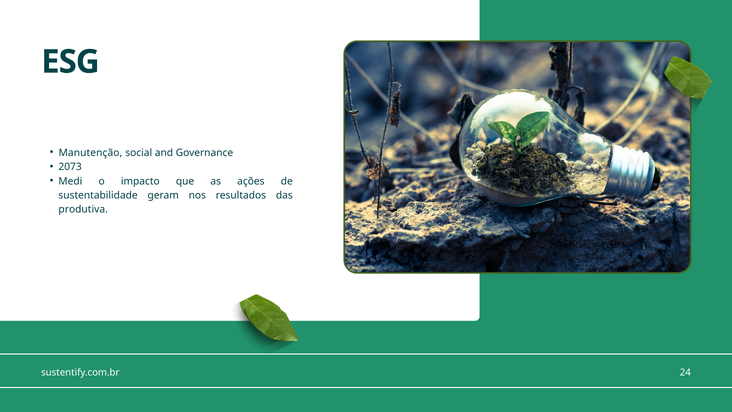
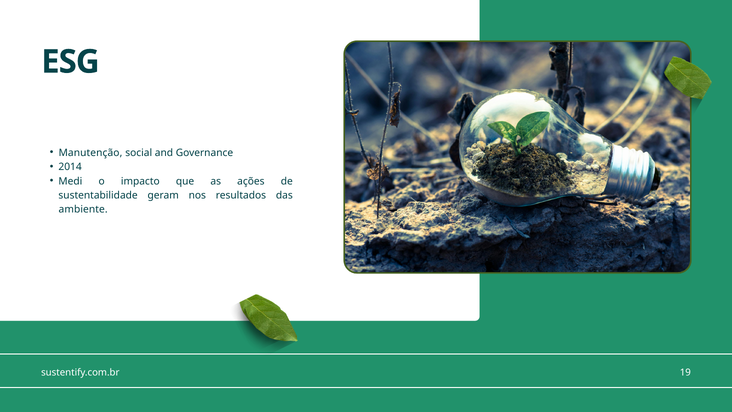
2073: 2073 -> 2014 (70, 167)
produtiva: produtiva -> ambiente (83, 210)
24: 24 -> 19 (685, 372)
